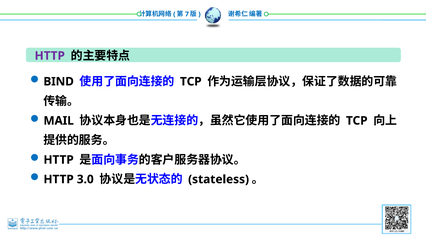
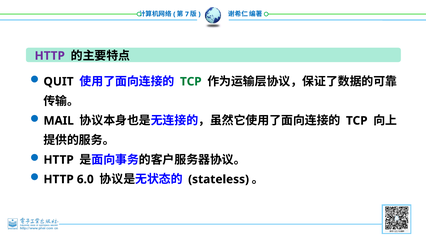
BIND: BIND -> QUIT (59, 81)
TCP colour: black -> green (191, 81)
3.0: 3.0 -> 6.0 (85, 179)
